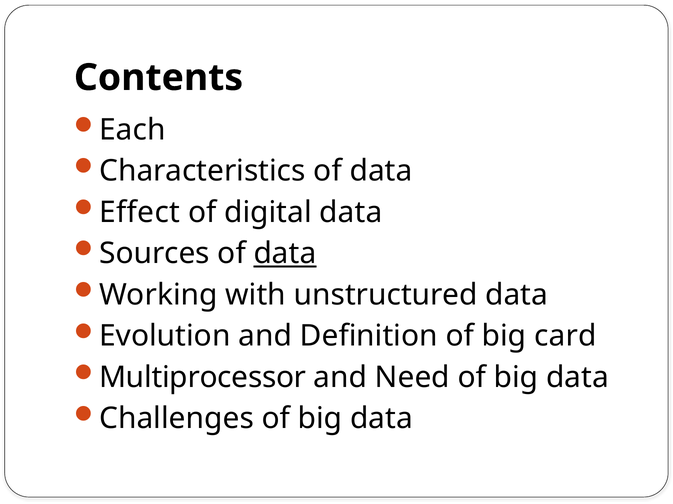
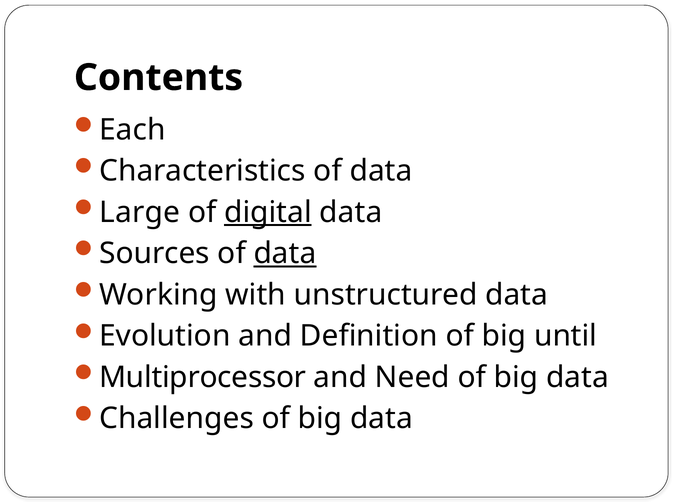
Effect: Effect -> Large (140, 213)
digital underline: none -> present (268, 213)
card: card -> until (566, 337)
